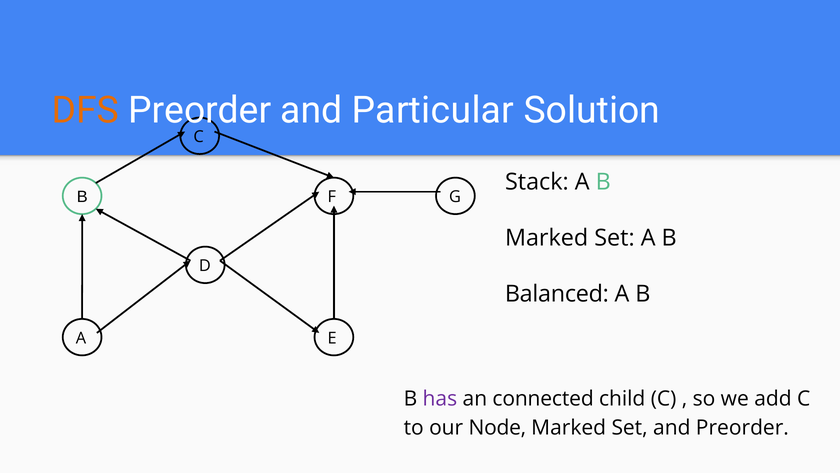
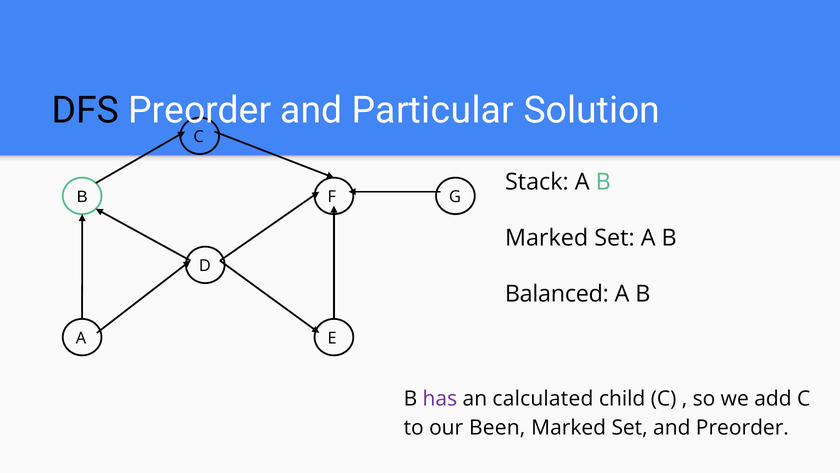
DFS colour: orange -> black (85, 110)
connected: connected -> calculated (543, 399)
Node: Node -> Been (497, 427)
